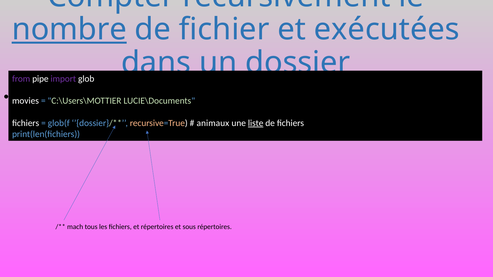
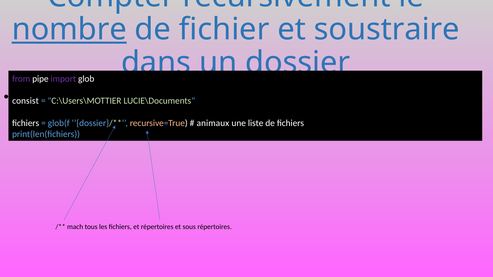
exécutées: exécutées -> soustraire (387, 30)
movies: movies -> consist (25, 101)
liste underline: present -> none (256, 123)
